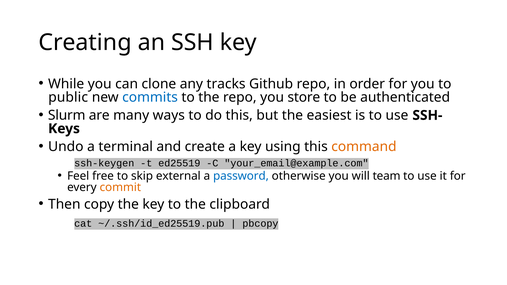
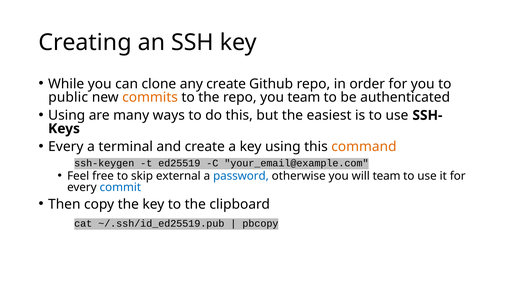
any tracks: tracks -> create (226, 84)
commits colour: blue -> orange (150, 97)
you store: store -> team (304, 97)
Slurm: Slurm -> Using (67, 115)
Undo: Undo -> Every (66, 147)
commit colour: orange -> blue (120, 187)
